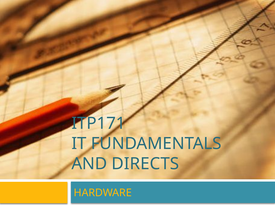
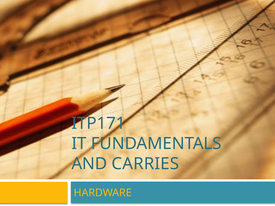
DIRECTS: DIRECTS -> CARRIES (145, 164)
